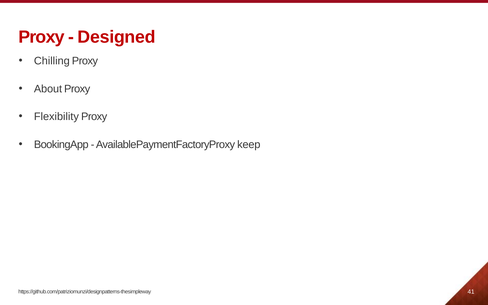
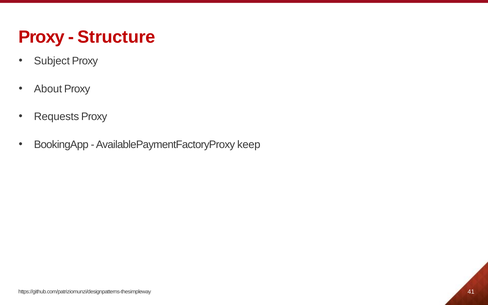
Designed: Designed -> Structure (117, 37)
Chilling: Chilling -> Subject (52, 61)
Flexibility: Flexibility -> Requests (56, 117)
